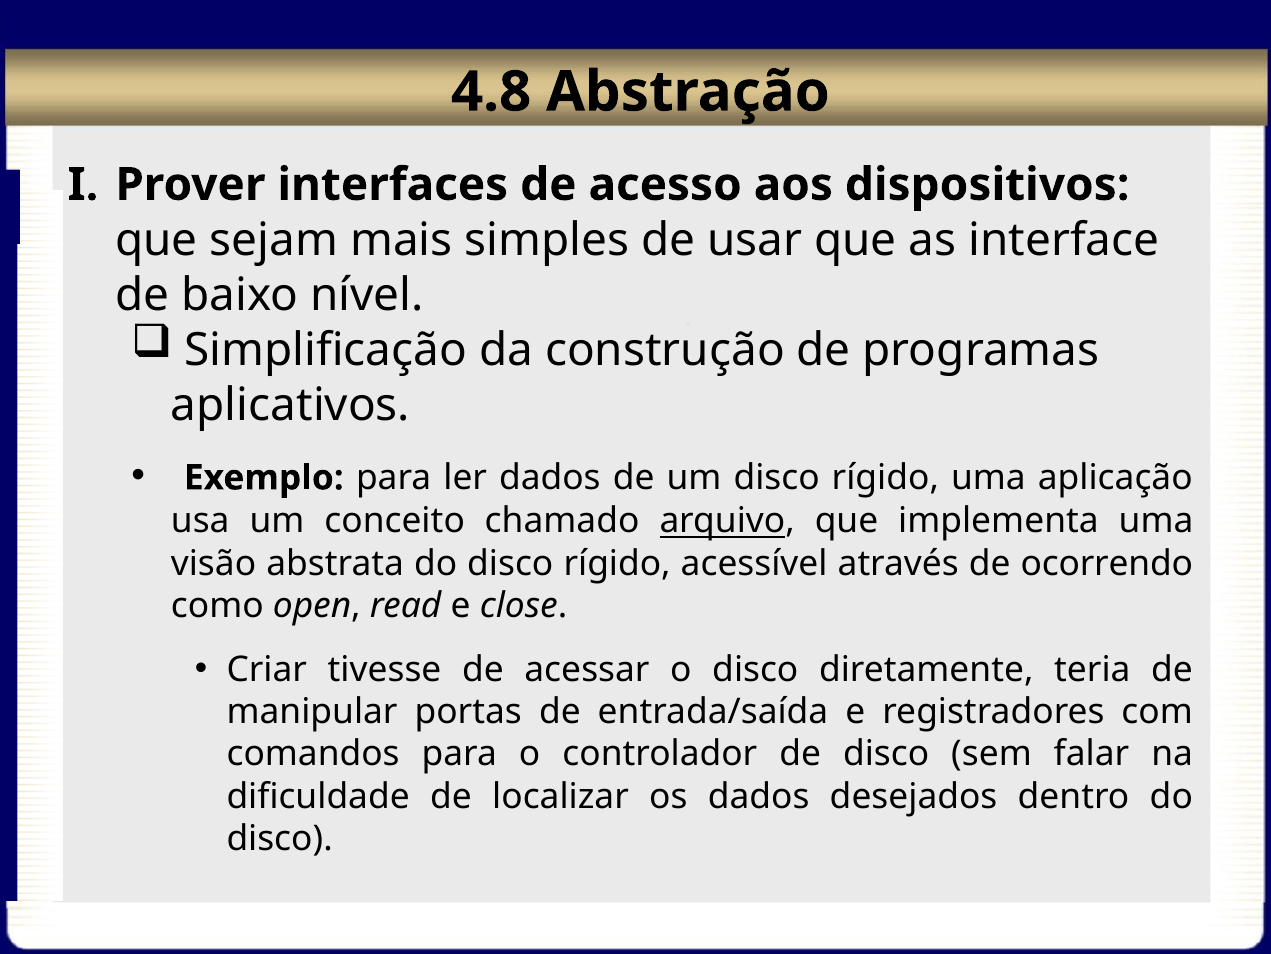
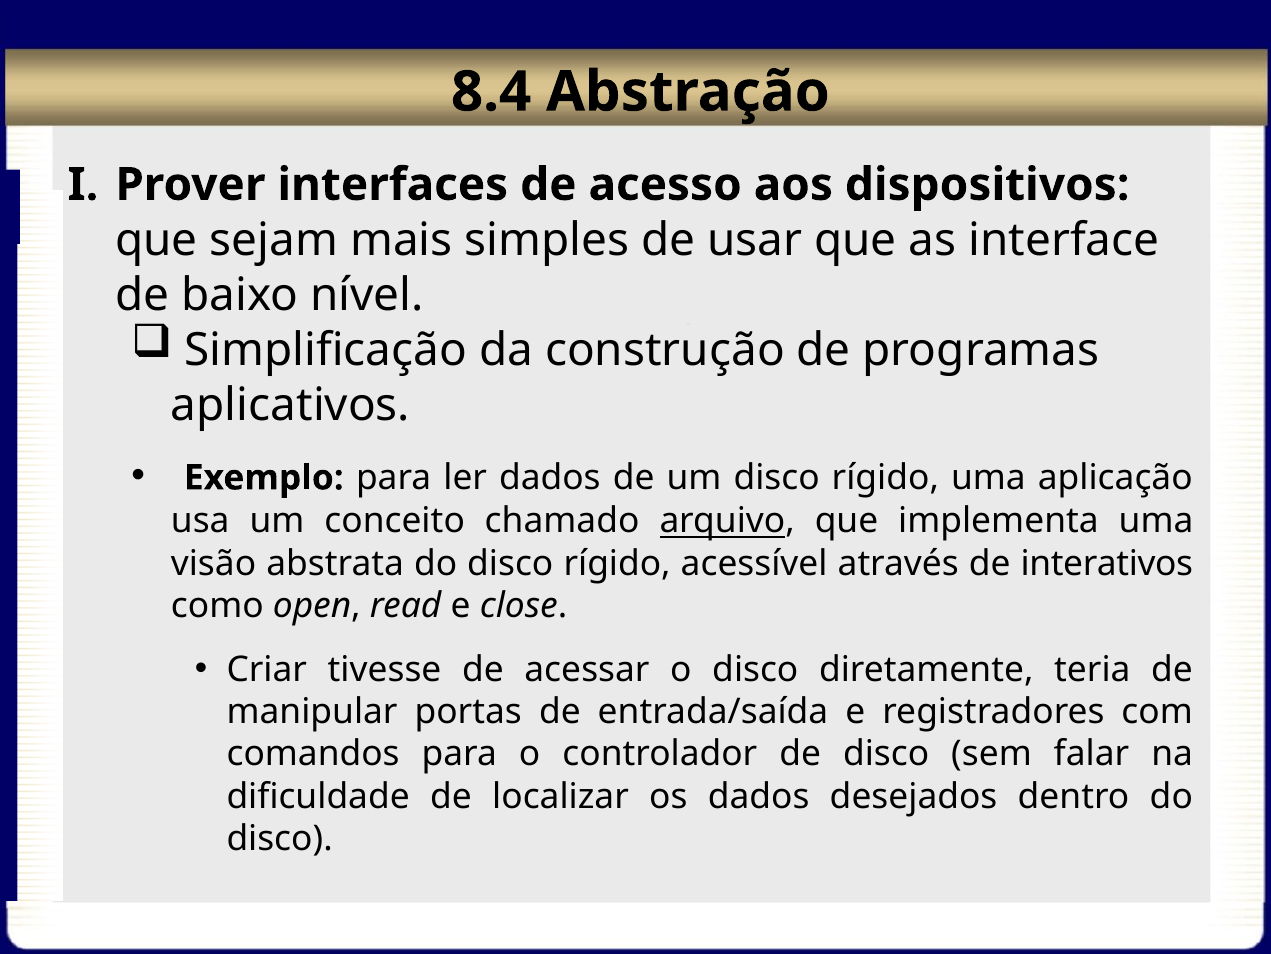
4.8: 4.8 -> 8.4 (491, 92)
ocorrendo: ocorrendo -> interativos (1107, 563)
